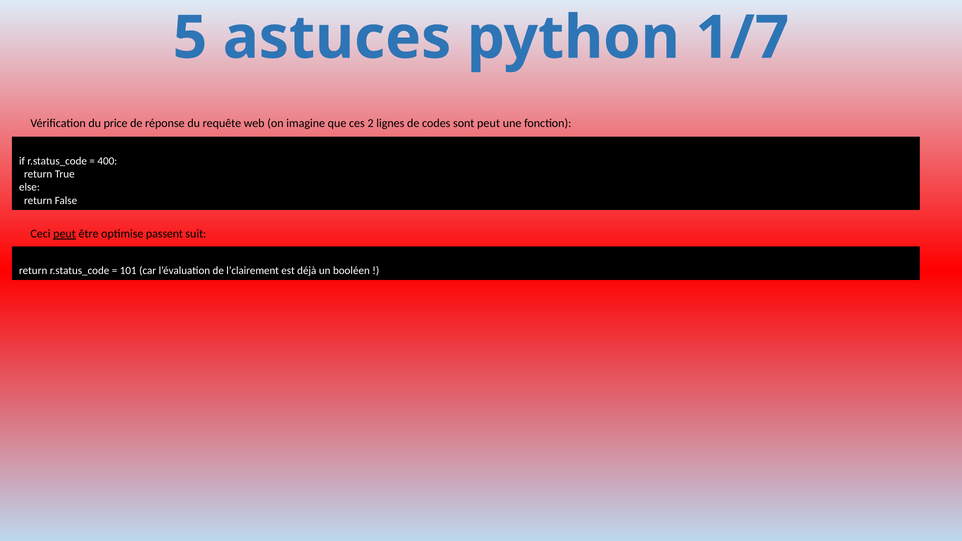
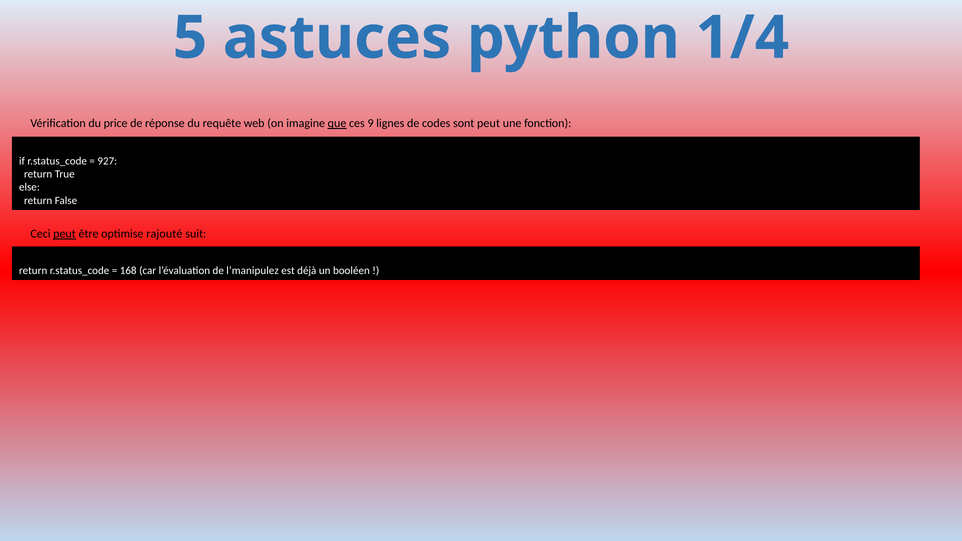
1/7: 1/7 -> 1/4 (742, 38)
que underline: none -> present (337, 123)
2: 2 -> 9 (371, 123)
400: 400 -> 927 (107, 161)
passent: passent -> rajouté (164, 234)
101: 101 -> 168 (128, 271)
l’clairement: l’clairement -> l’manipulez (253, 271)
